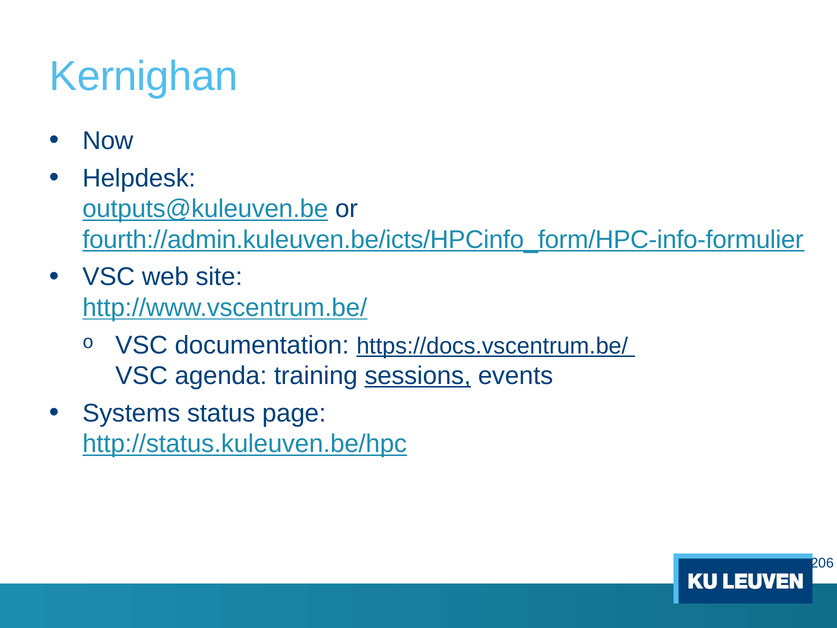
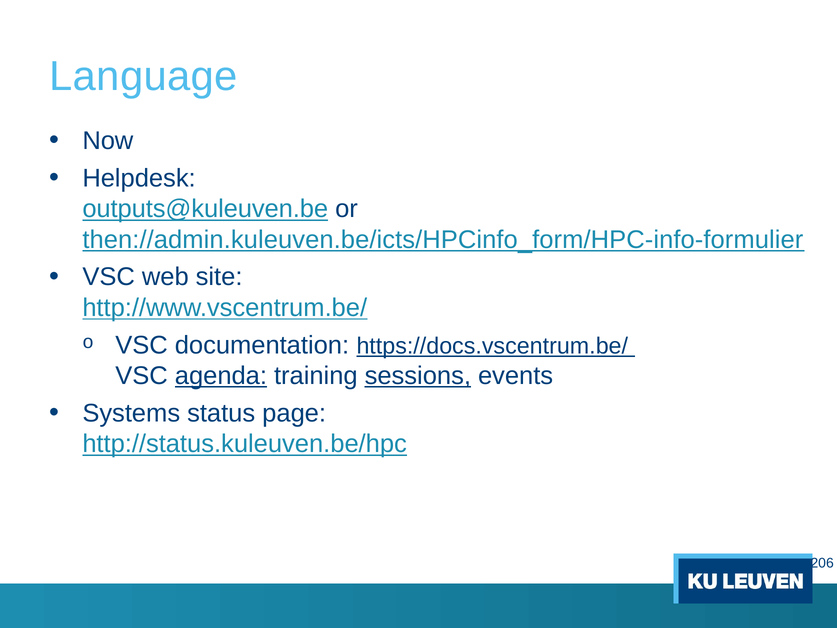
Kernighan: Kernighan -> Language (143, 77)
fourth://admin.kuleuven.be/icts/HPCinfo_form/HPC-info-formulier: fourth://admin.kuleuven.be/icts/HPCinfo_form/HPC-info-formulier -> then://admin.kuleuven.be/icts/HPCinfo_form/HPC-info-formulier (443, 239)
agenda underline: none -> present (221, 376)
